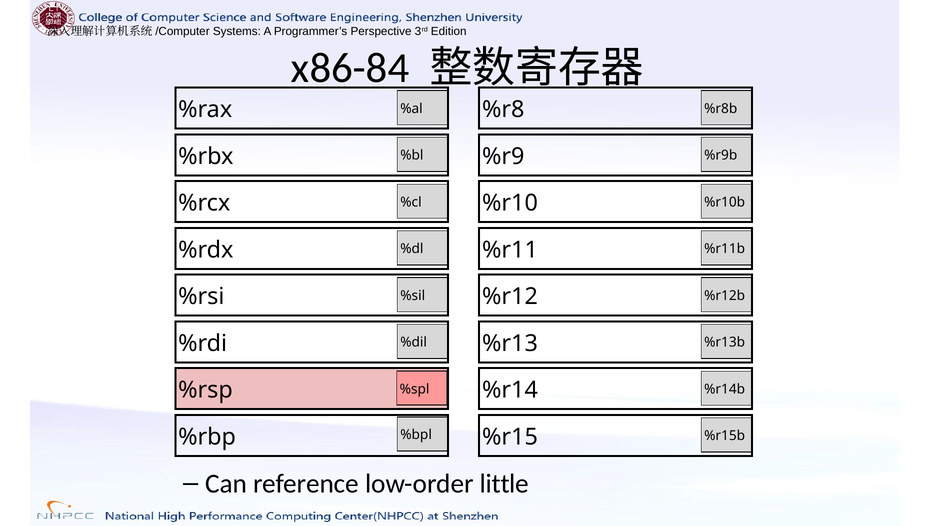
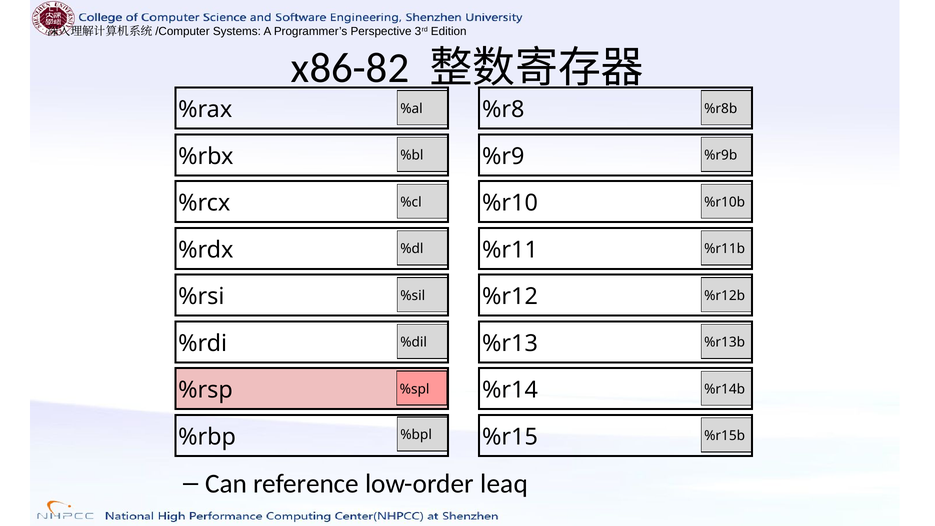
x86-84: x86-84 -> x86-82 (350, 68)
little: little -> leaq (504, 483)
